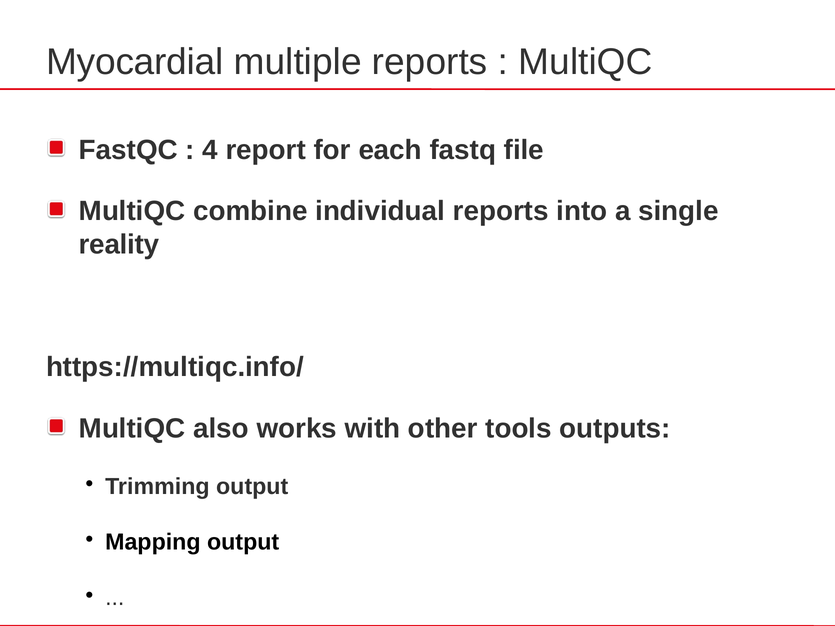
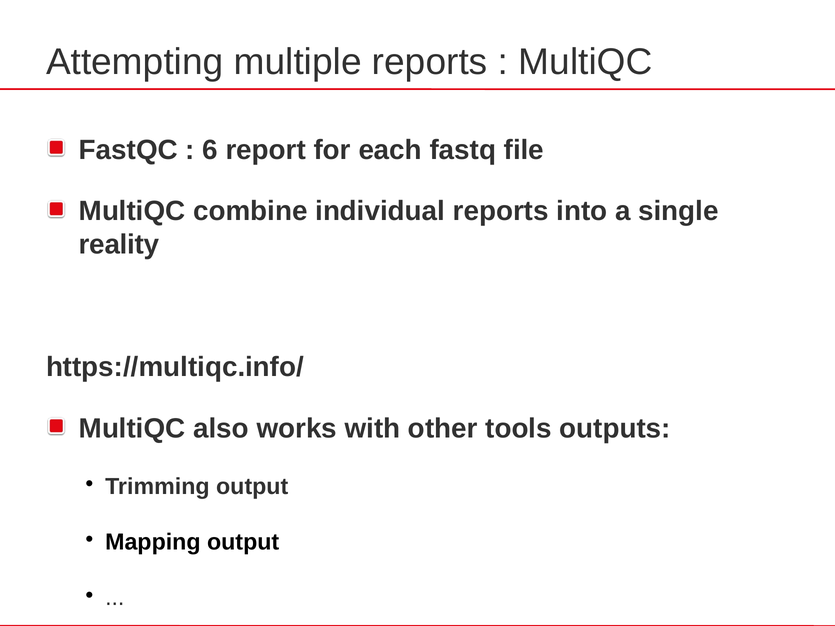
Myocardial: Myocardial -> Attempting (135, 62)
4: 4 -> 6 (210, 150)
